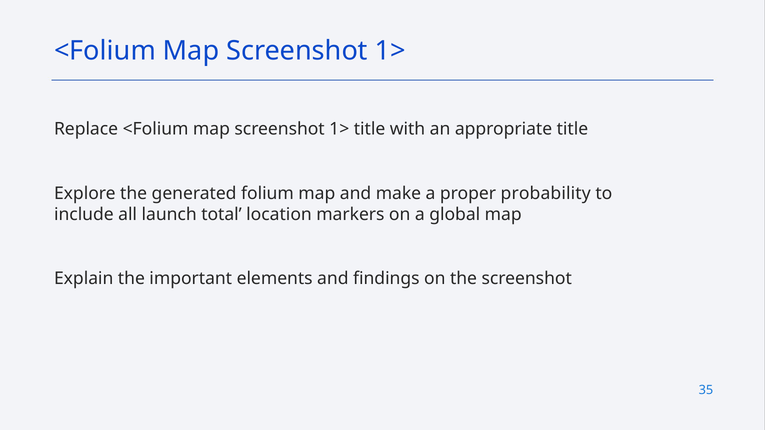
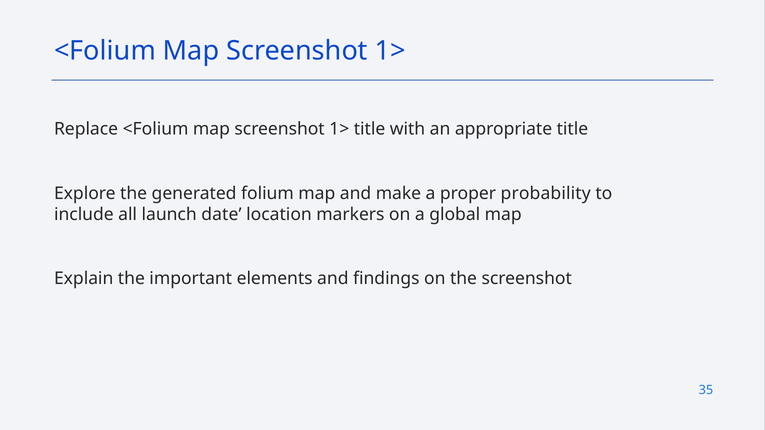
total: total -> date (221, 214)
